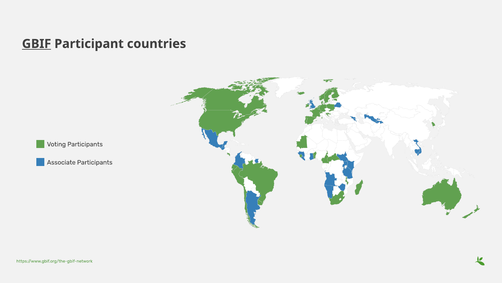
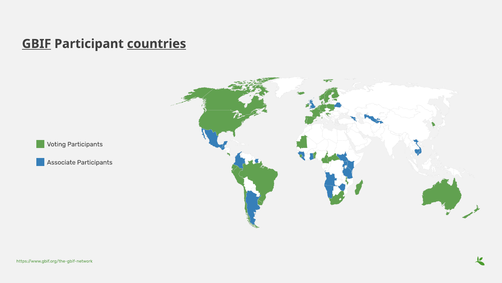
countries underline: none -> present (157, 44)
